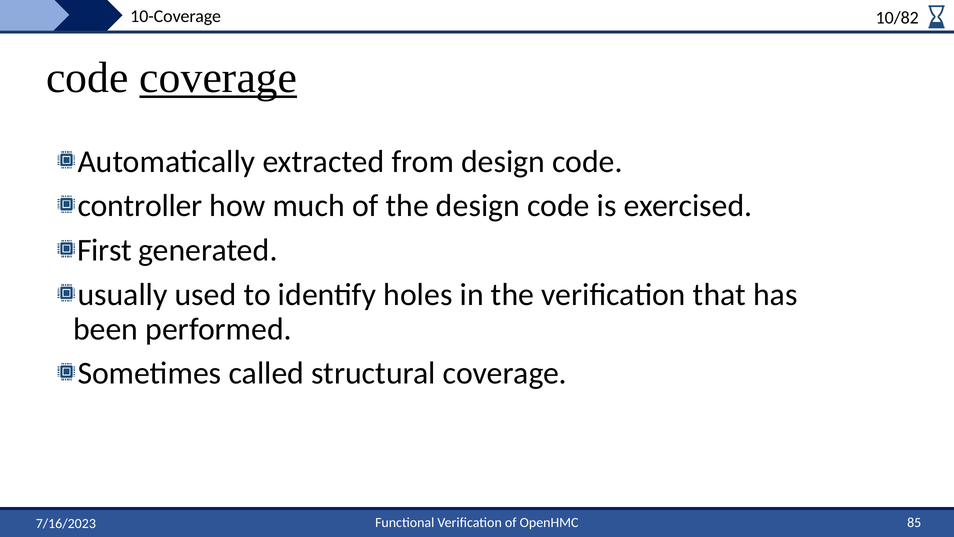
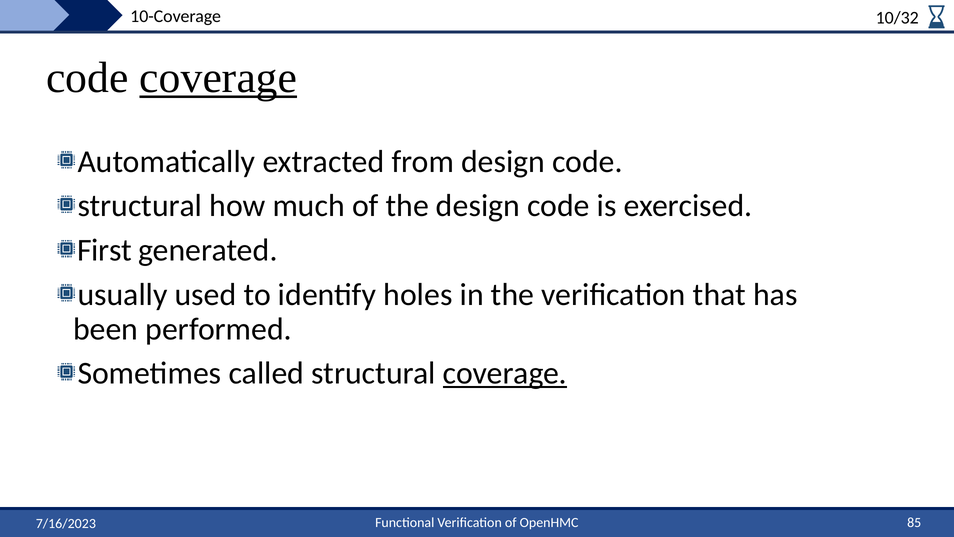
10/82: 10/82 -> 10/32 (897, 18)
controller: controller -> structural (140, 206)
coverage underline: none -> present (505, 373)
